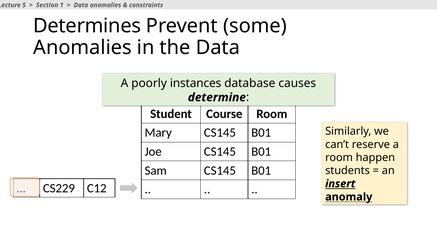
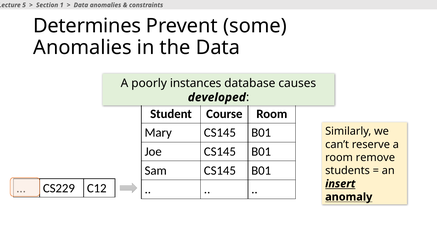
determine: determine -> developed (217, 97)
happen: happen -> remove (375, 157)
